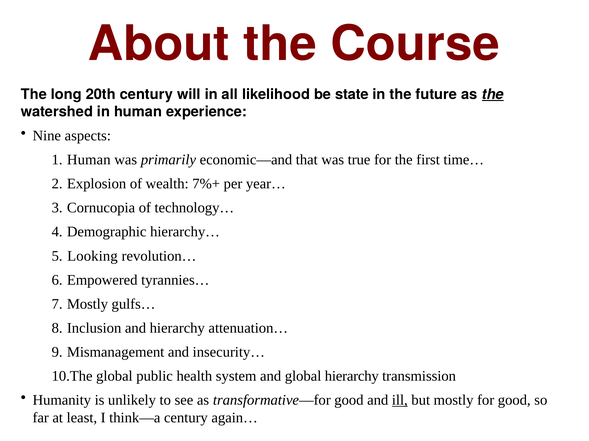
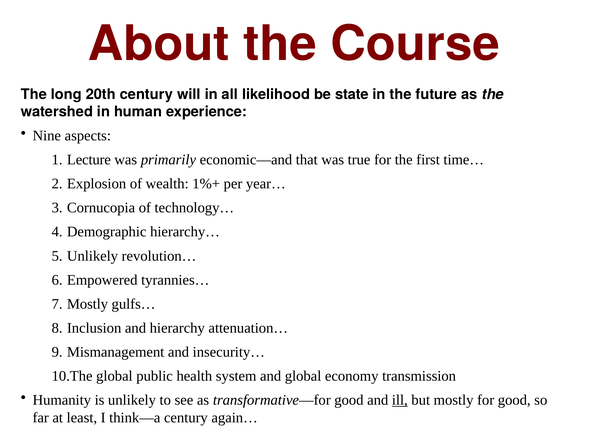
the underline: present -> none (493, 94)
Human: Human -> Lecture (89, 160)
7%+: 7%+ -> 1%+ (206, 184)
Looking: Looking -> Unlikely (93, 256)
global hierarchy: hierarchy -> economy (352, 377)
